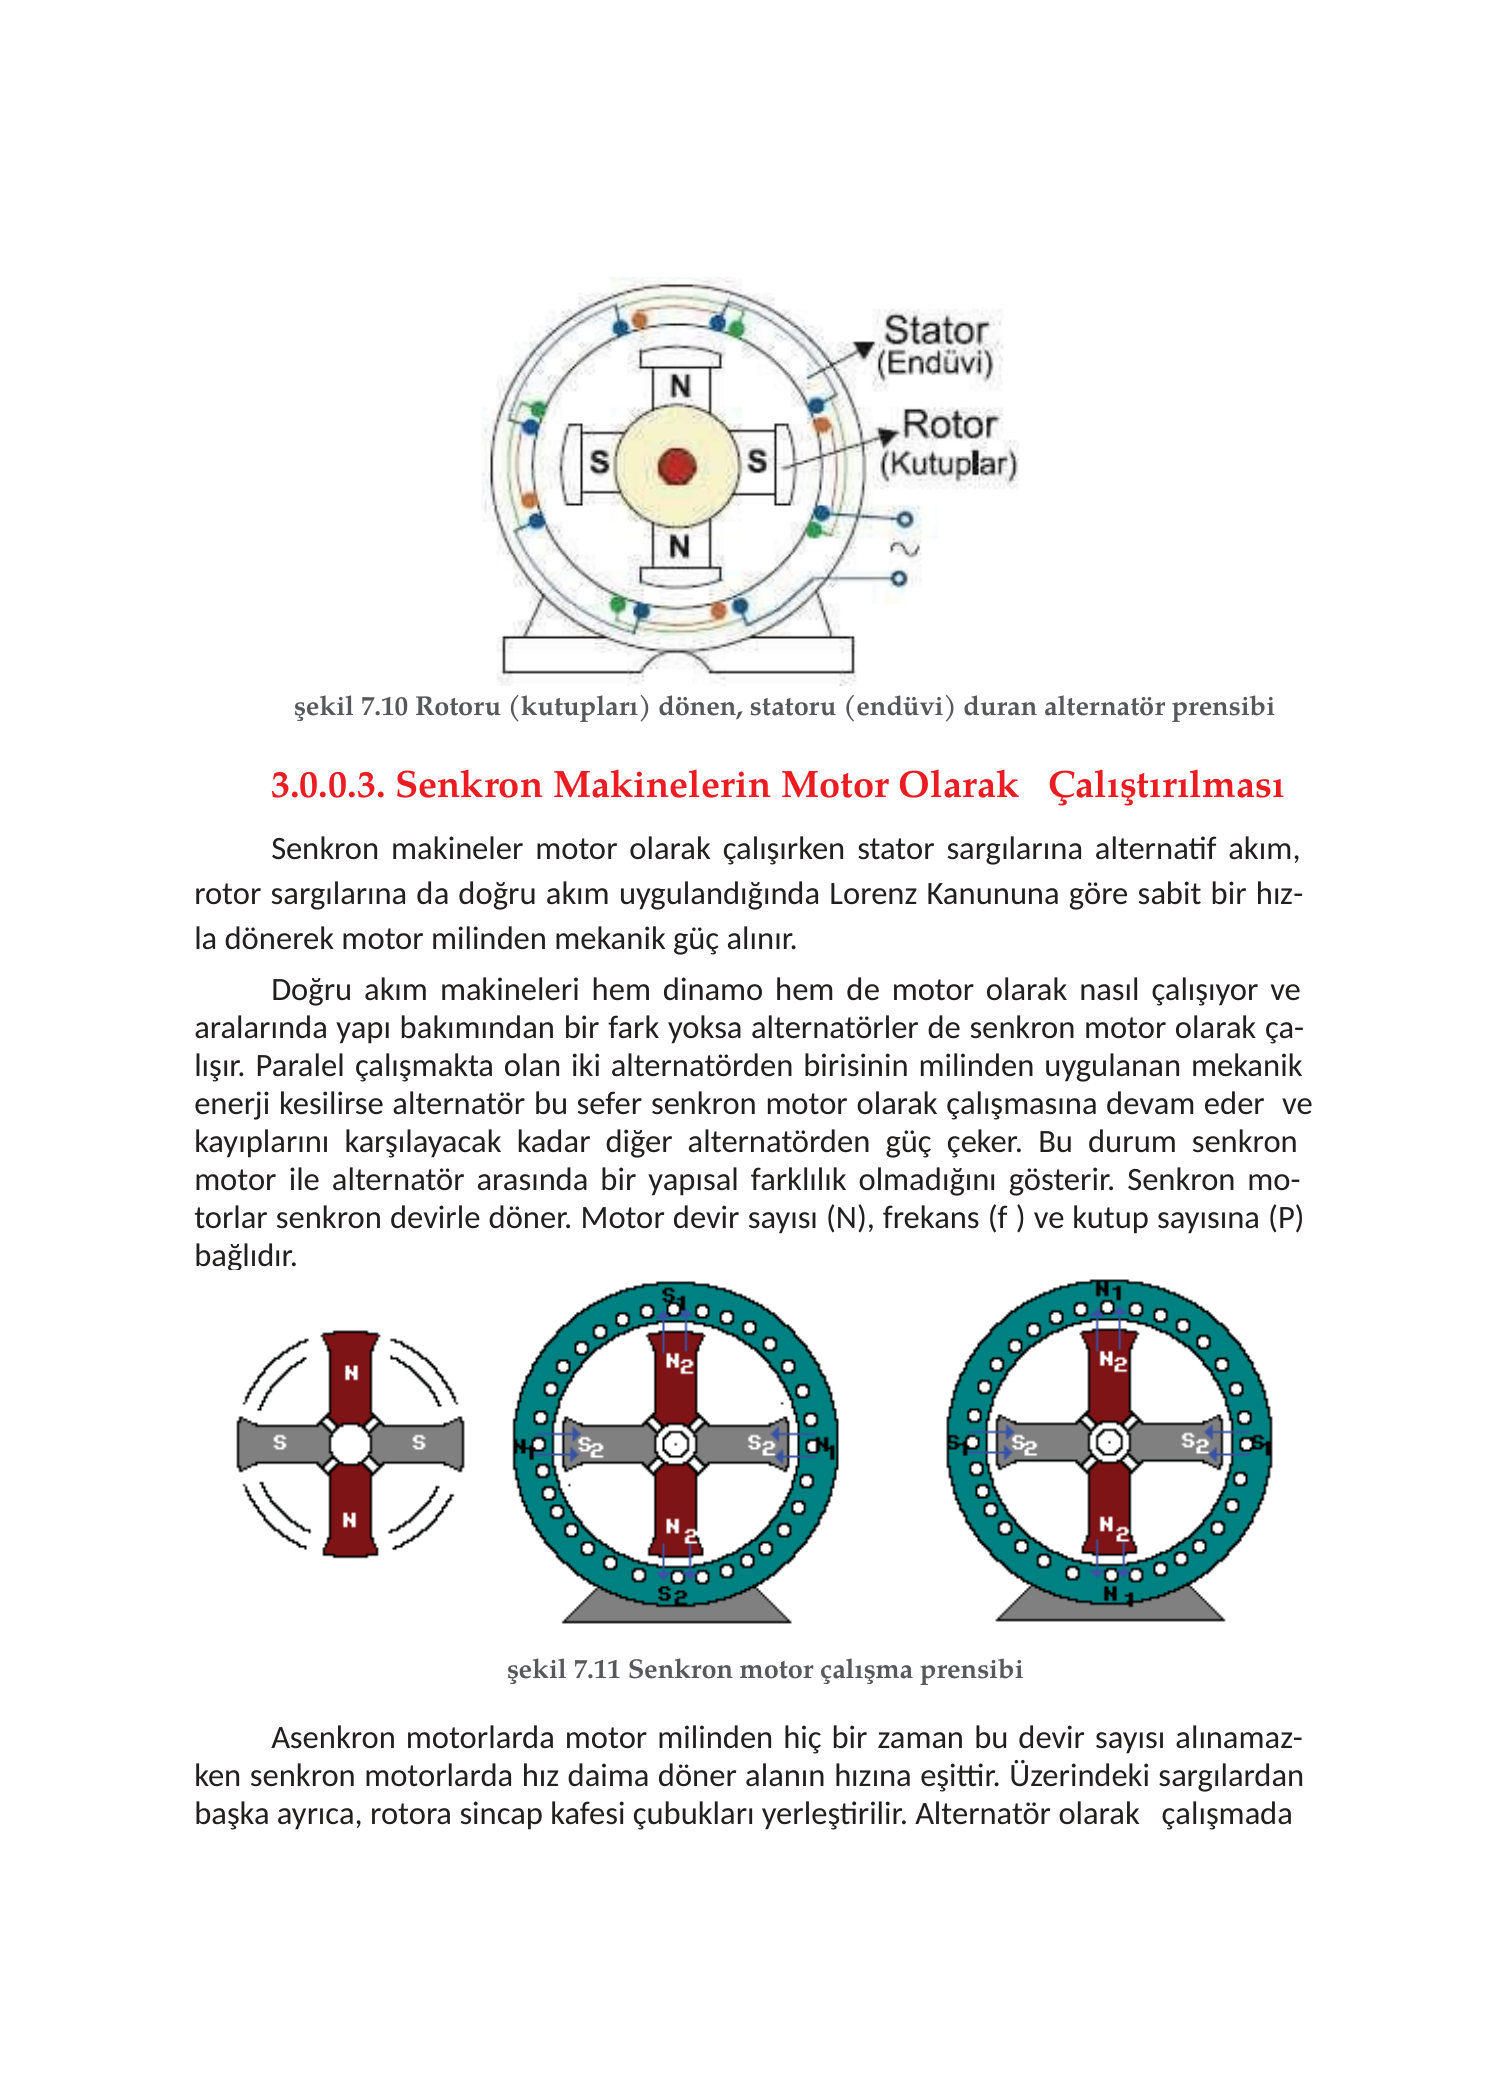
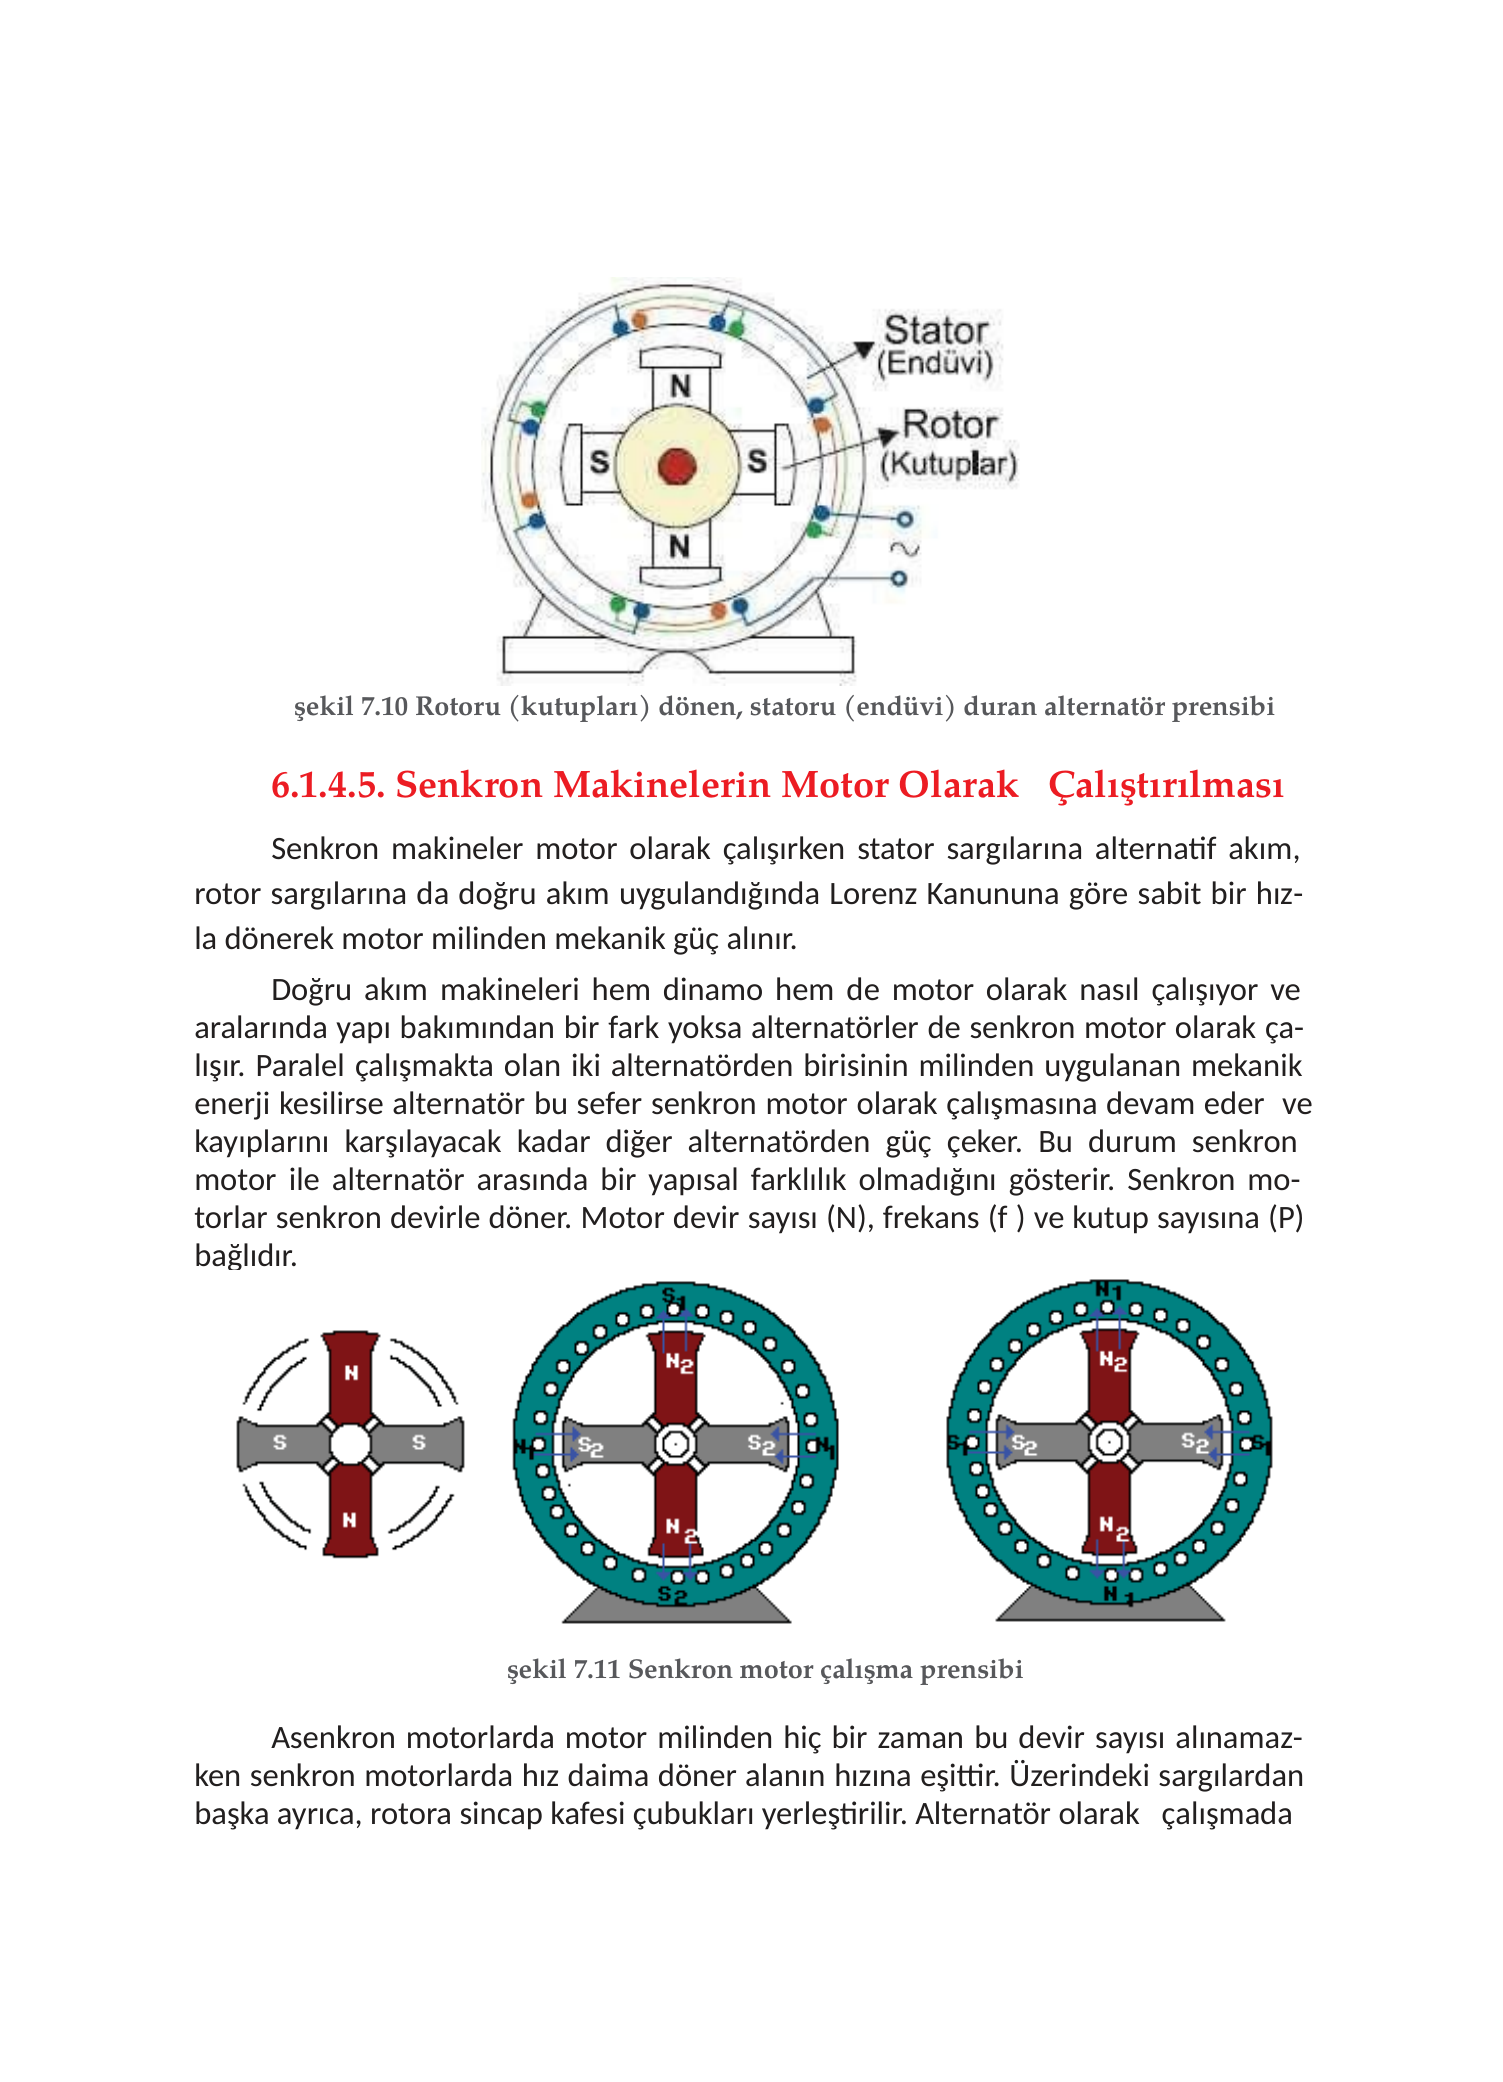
3.0.0.3: 3.0.0.3 -> 6.1.4.5 (328, 785)
